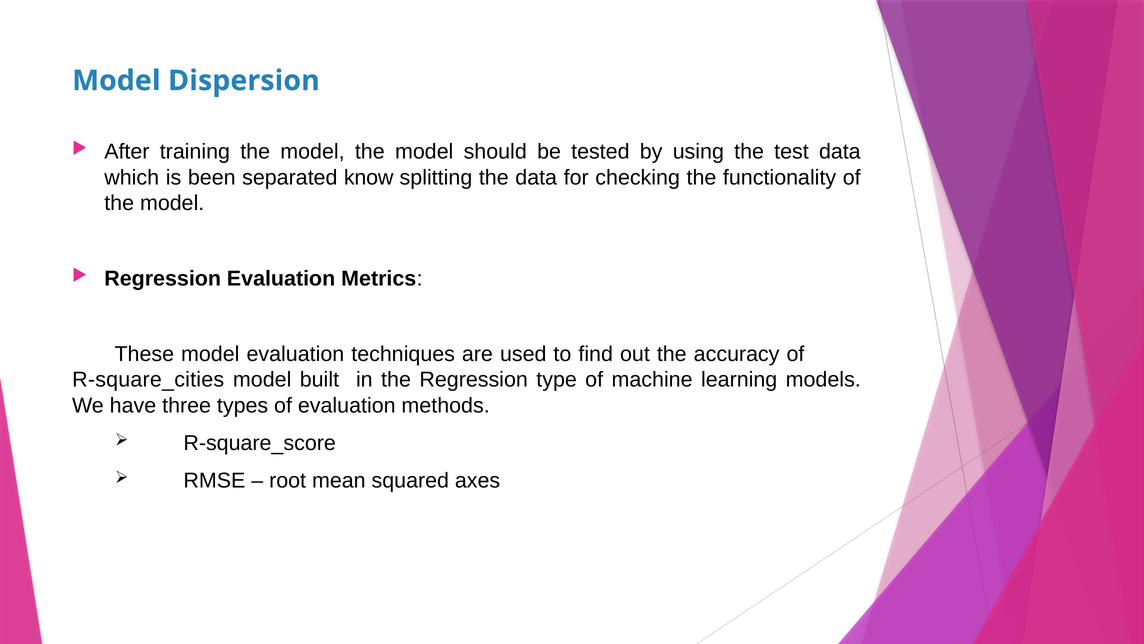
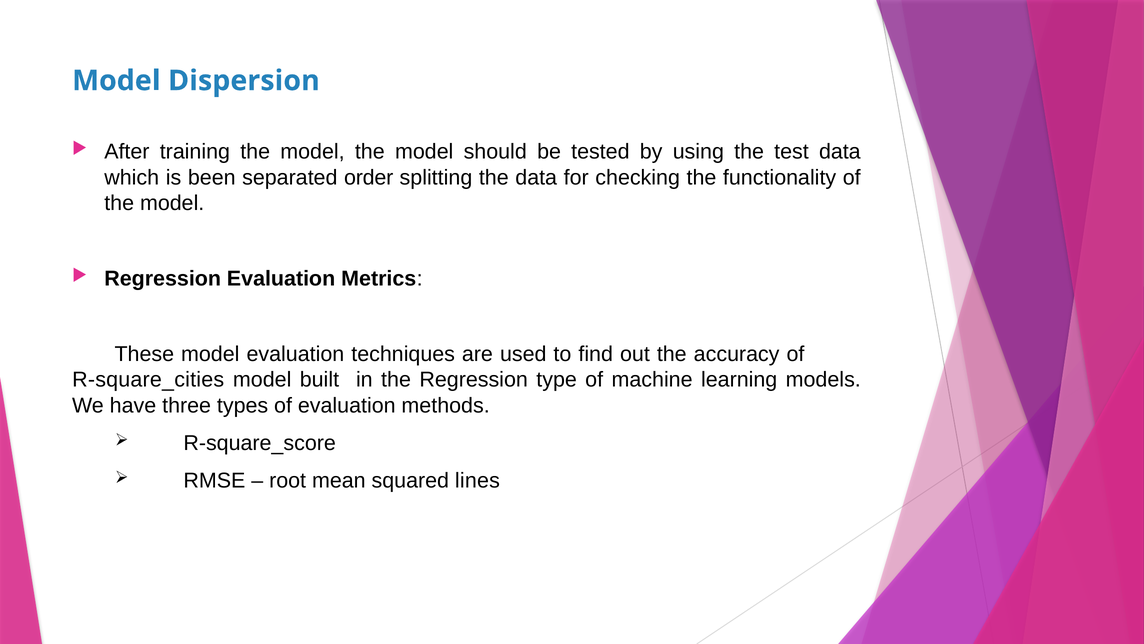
know: know -> order (369, 177)
axes: axes -> lines (477, 481)
